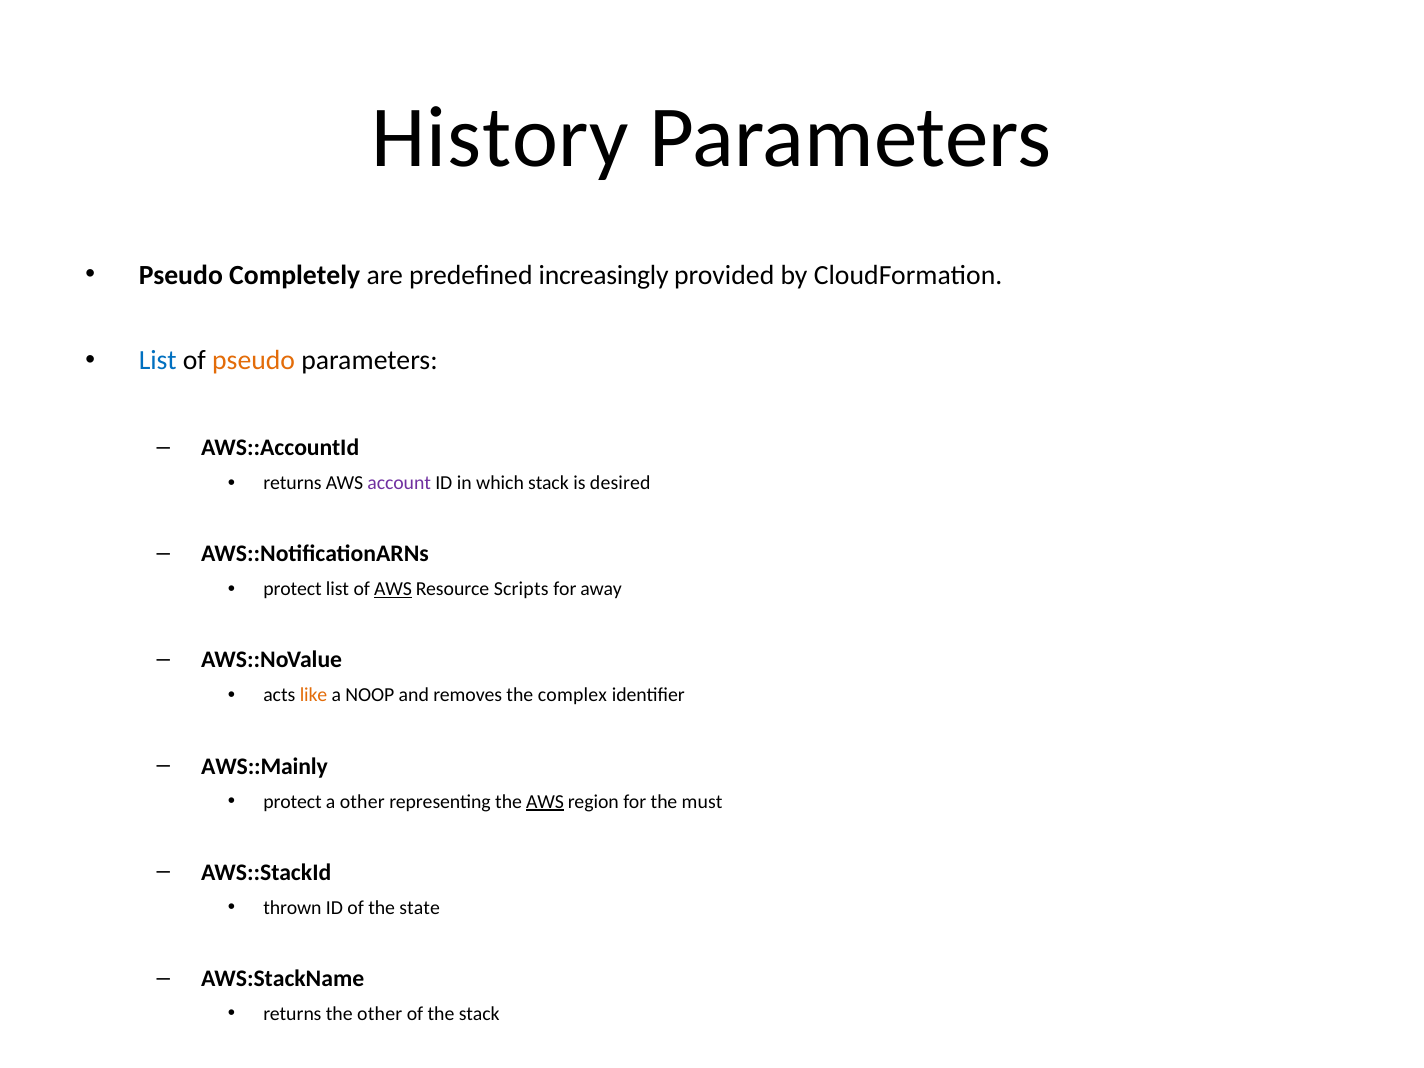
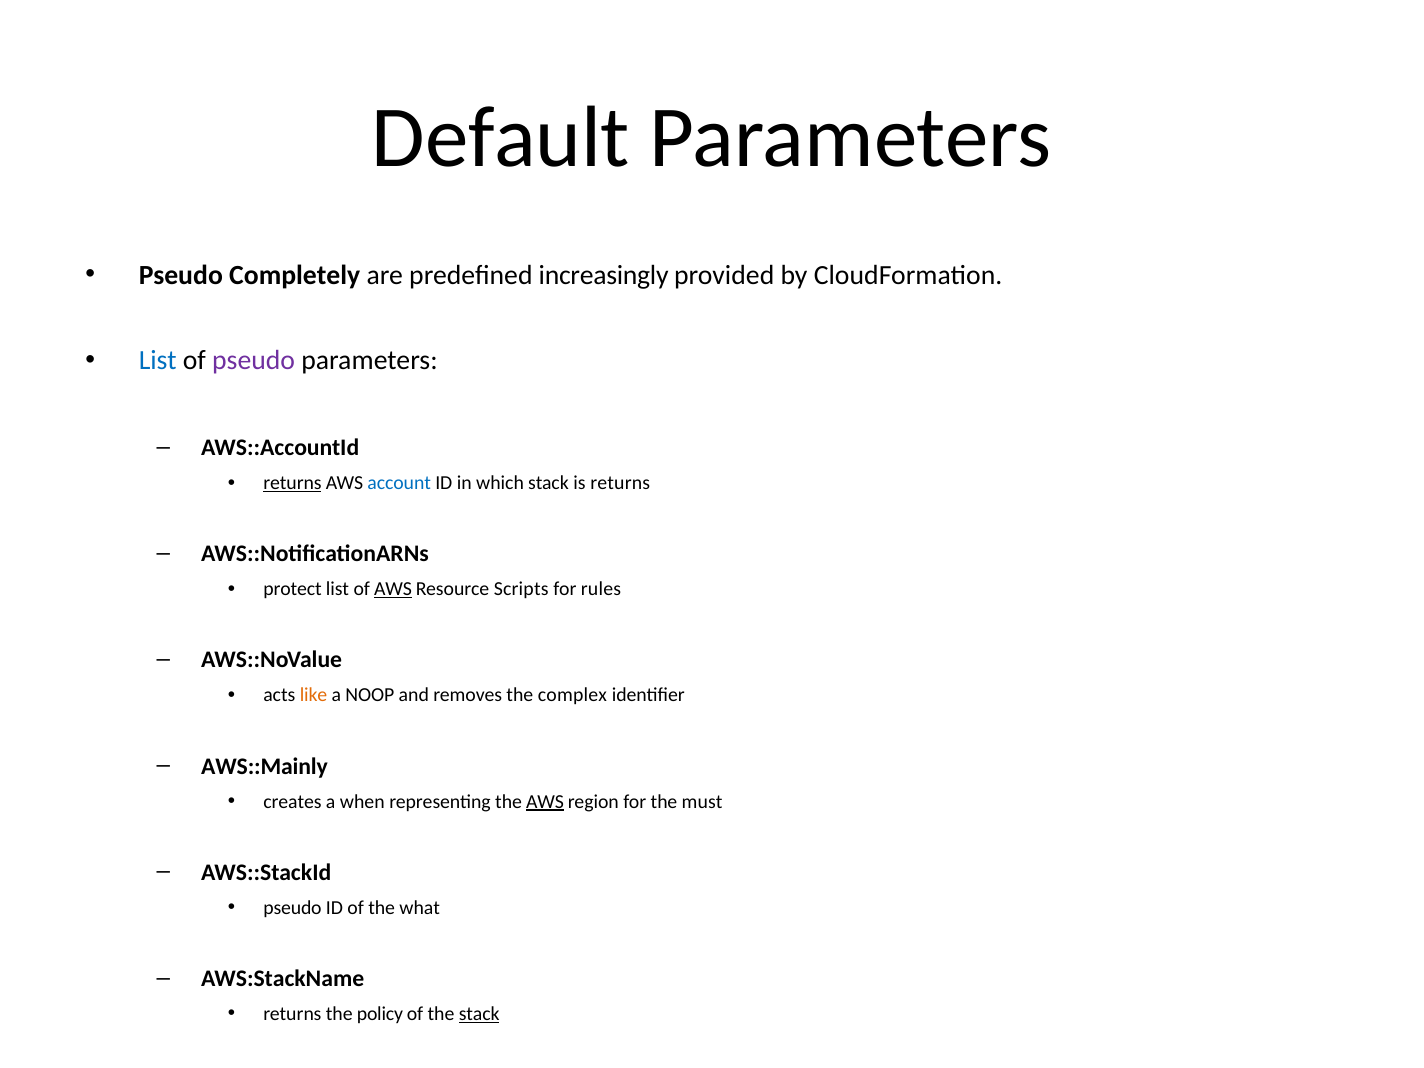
History: History -> Default (501, 138)
pseudo colour: orange -> purple (254, 360)
returns underline: none -> present (293, 483)
account colour: purple -> blue (399, 483)
is desired: desired -> returns (620, 483)
away: away -> rules (601, 589)
protect: protect -> creates (293, 802)
a other: other -> when (362, 802)
thrown: thrown -> pseudo (293, 908)
state: state -> what (420, 908)
the other: other -> policy (380, 1014)
stack underline: none -> present (479, 1014)
